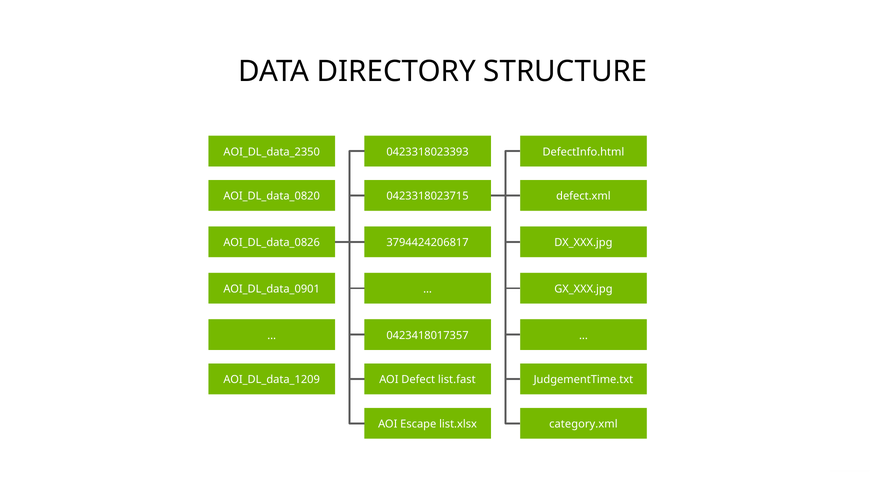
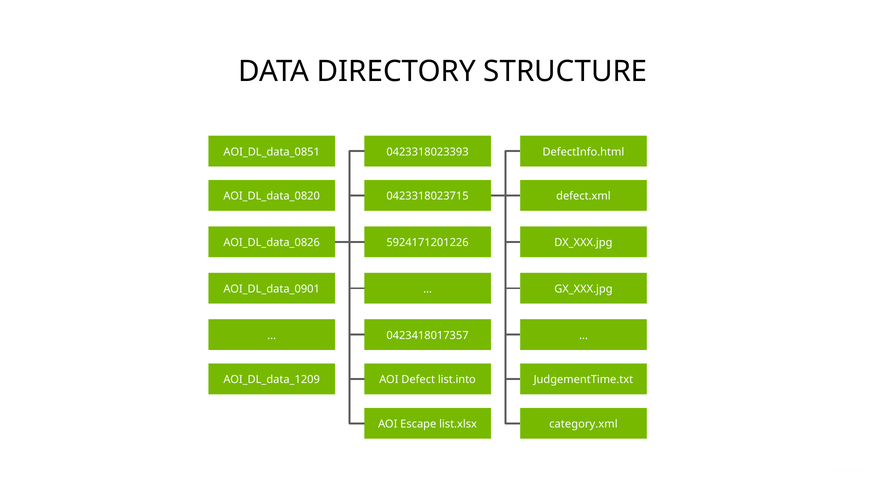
AOI_DL_data_2350: AOI_DL_data_2350 -> AOI_DL_data_0851 (272, 152)
3794424206817: 3794424206817 -> 5924171201226 (428, 242)
list.fast: list.fast -> list.into (457, 379)
